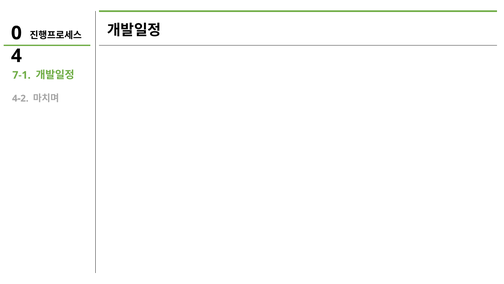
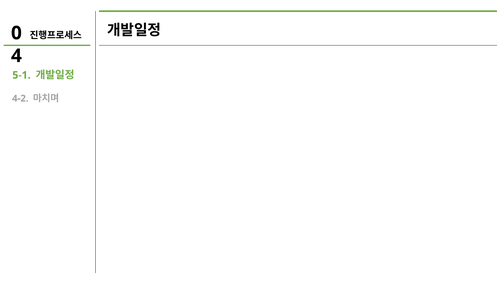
7-1: 7-1 -> 5-1 (21, 75)
